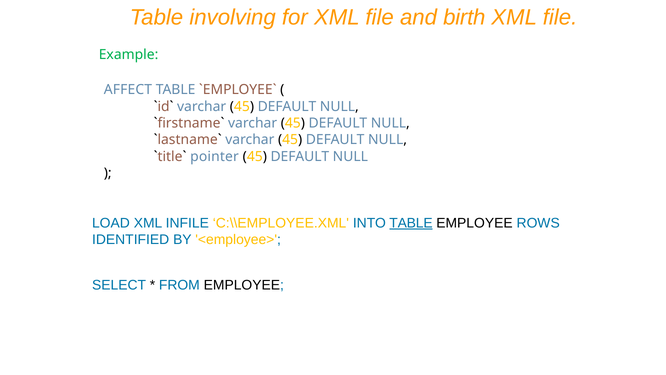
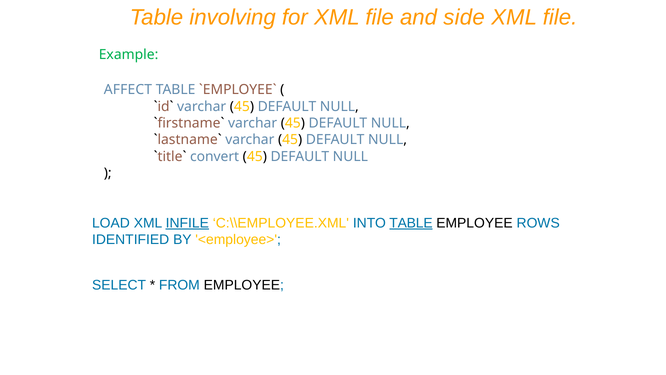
birth: birth -> side (464, 17)
pointer: pointer -> convert (215, 156)
INFILE underline: none -> present (187, 223)
